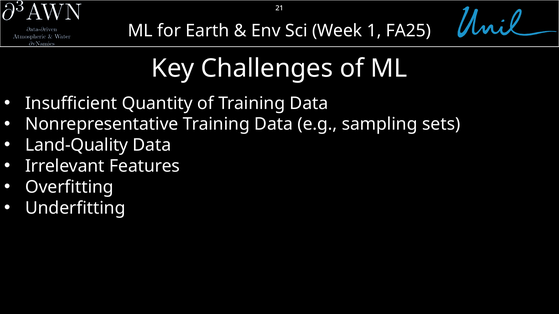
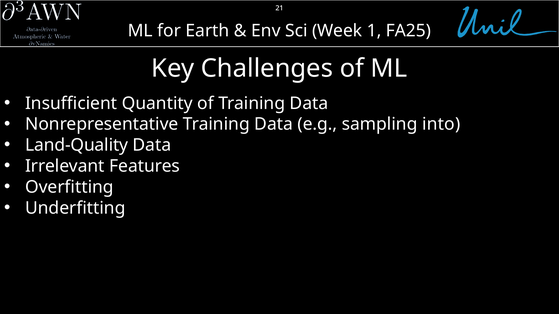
sets: sets -> into (441, 124)
